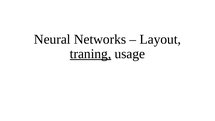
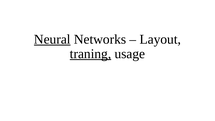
Neural underline: none -> present (52, 39)
